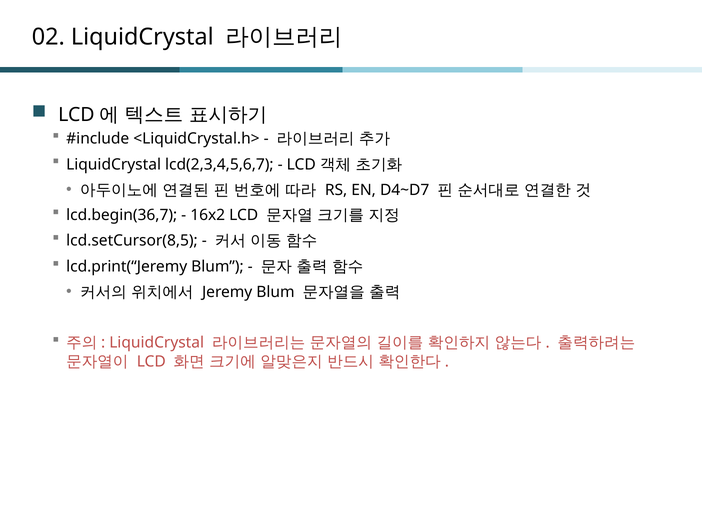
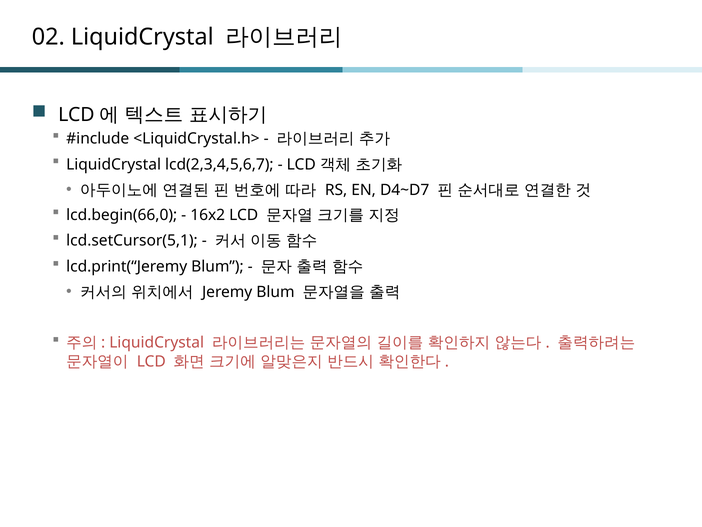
lcd.begin(36,7: lcd.begin(36,7 -> lcd.begin(66,0 (122, 215)
lcd.setCursor(8,5: lcd.setCursor(8,5 -> lcd.setCursor(5,1 (132, 240)
